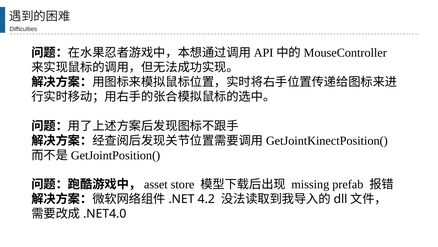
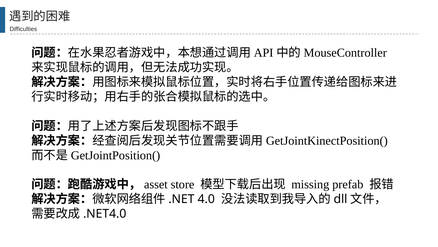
4.2: 4.2 -> 4.0 (206, 199)
